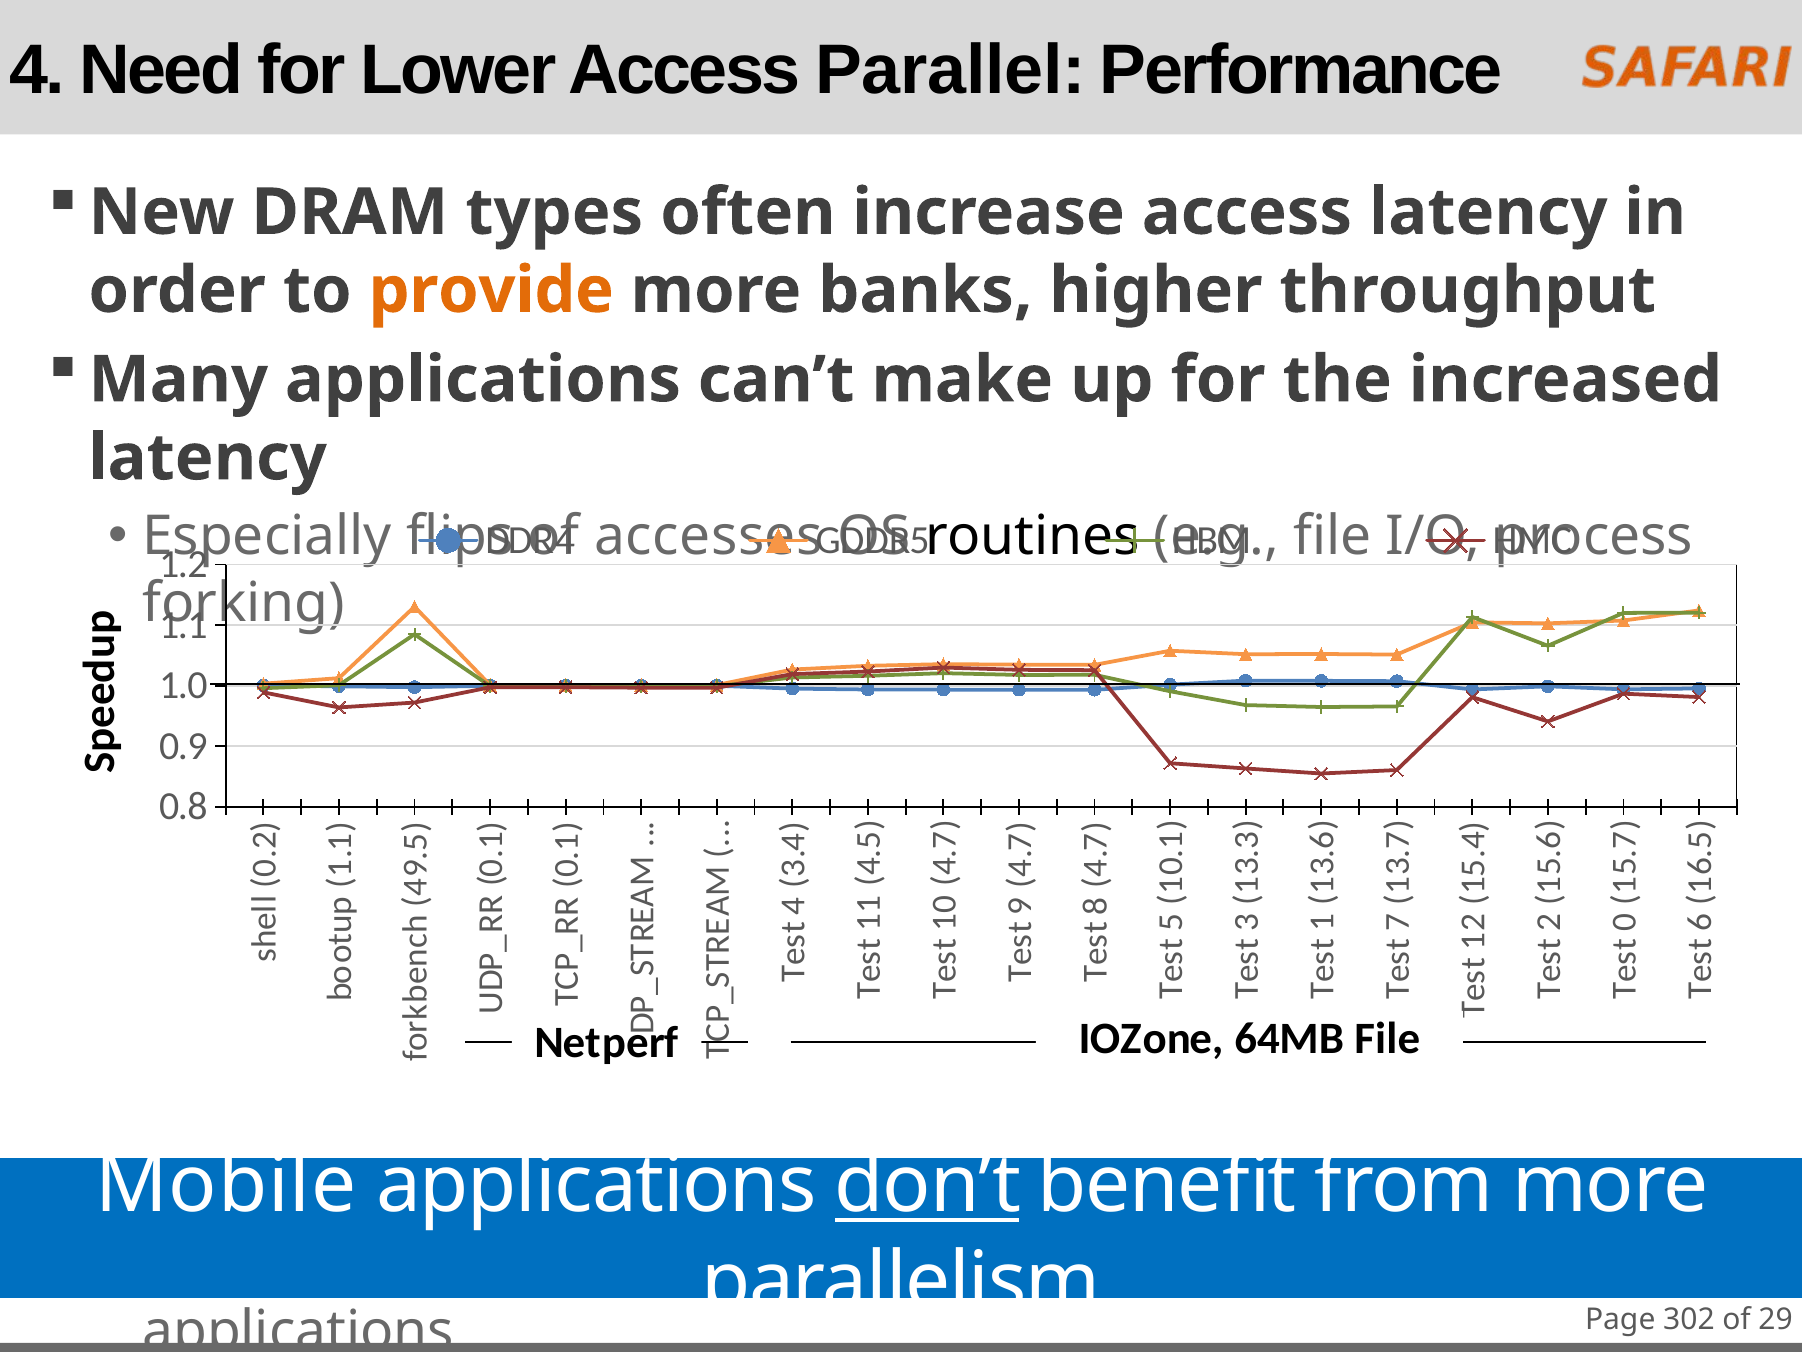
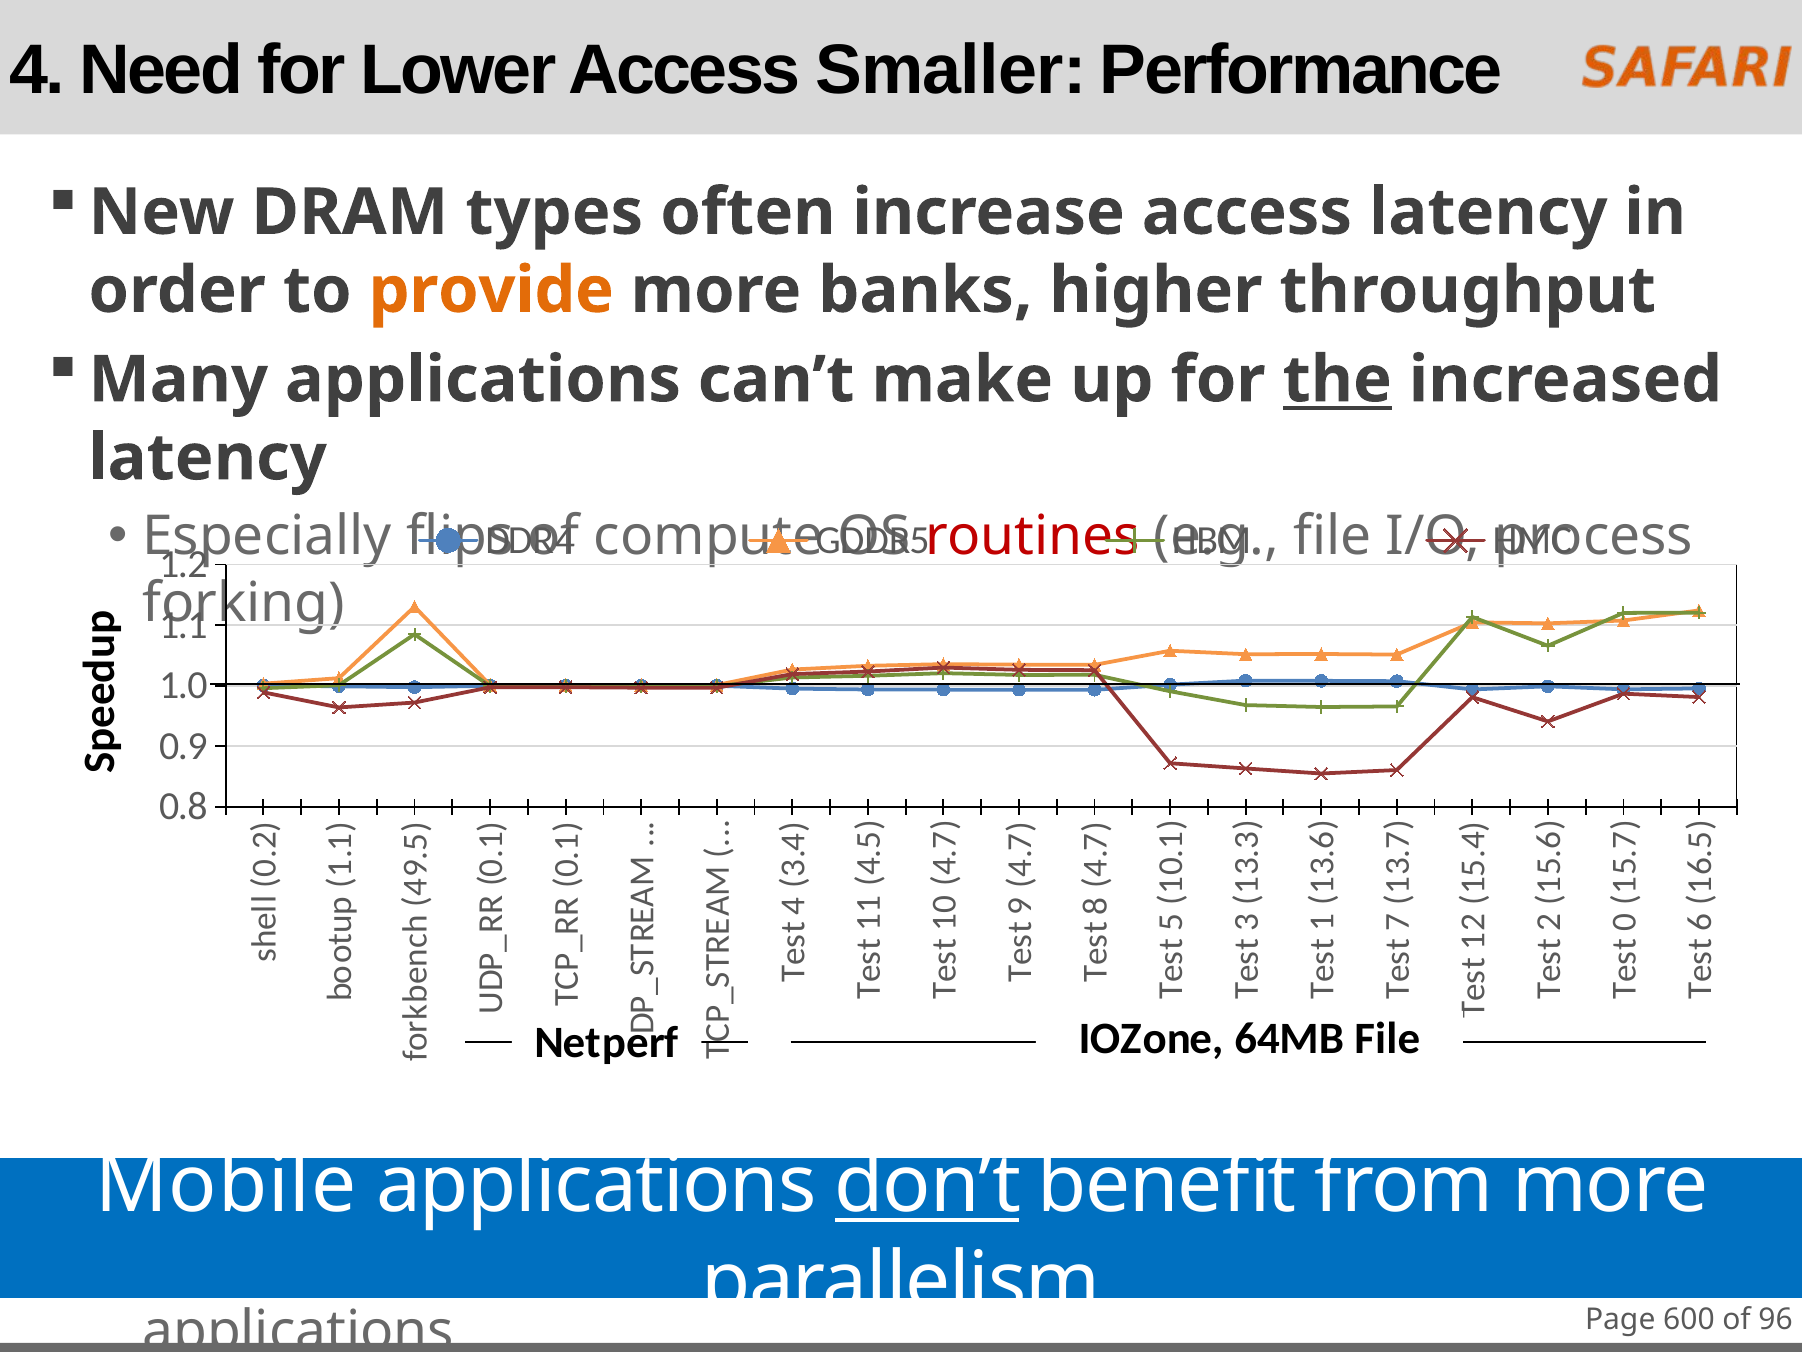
Parallel: Parallel -> Smaller (951, 70)
the underline: none -> present (1337, 380)
accesses: accesses -> compute (709, 537)
routines colour: black -> red (1032, 537)
302: 302 -> 600 (1689, 1320)
29: 29 -> 96 (1776, 1320)
